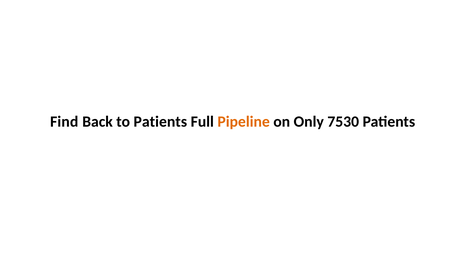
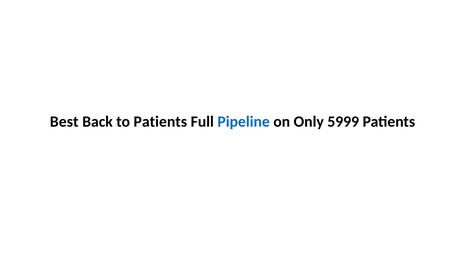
Find: Find -> Best (64, 122)
Pipeline colour: orange -> blue (244, 122)
7530: 7530 -> 5999 (343, 122)
